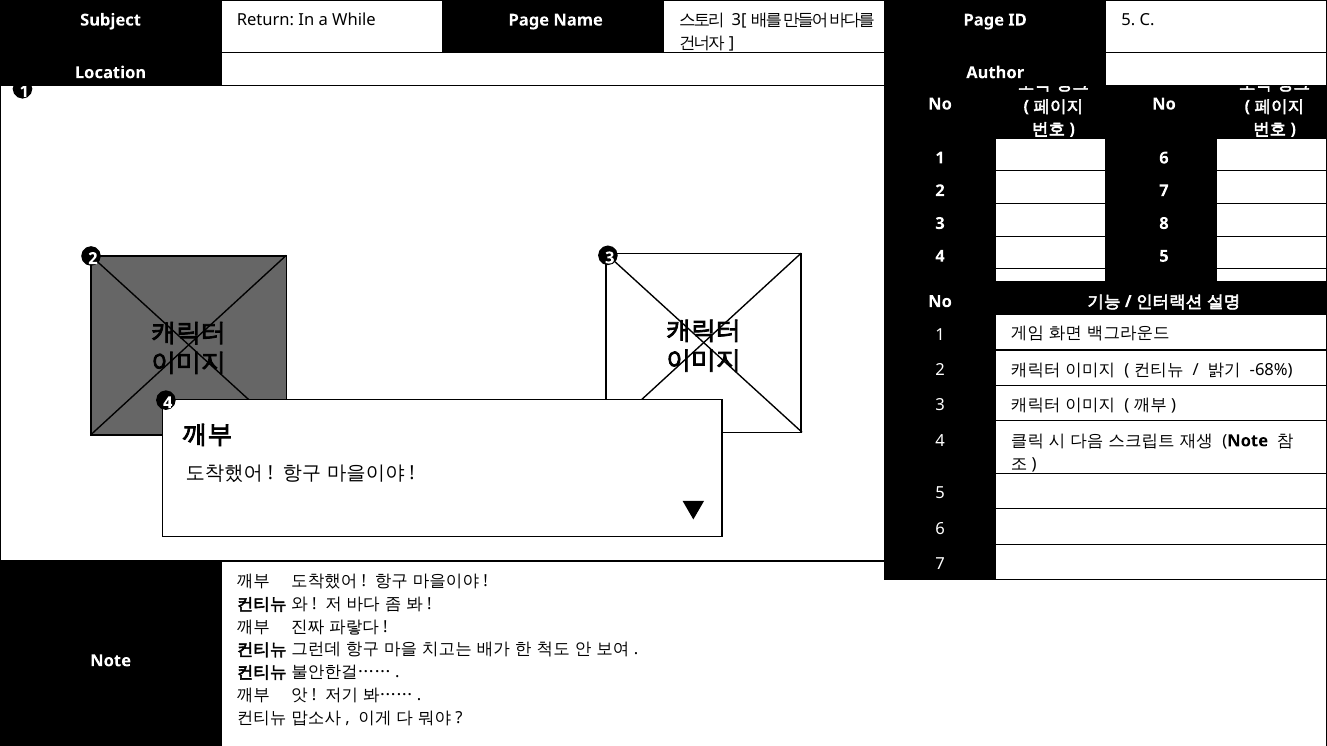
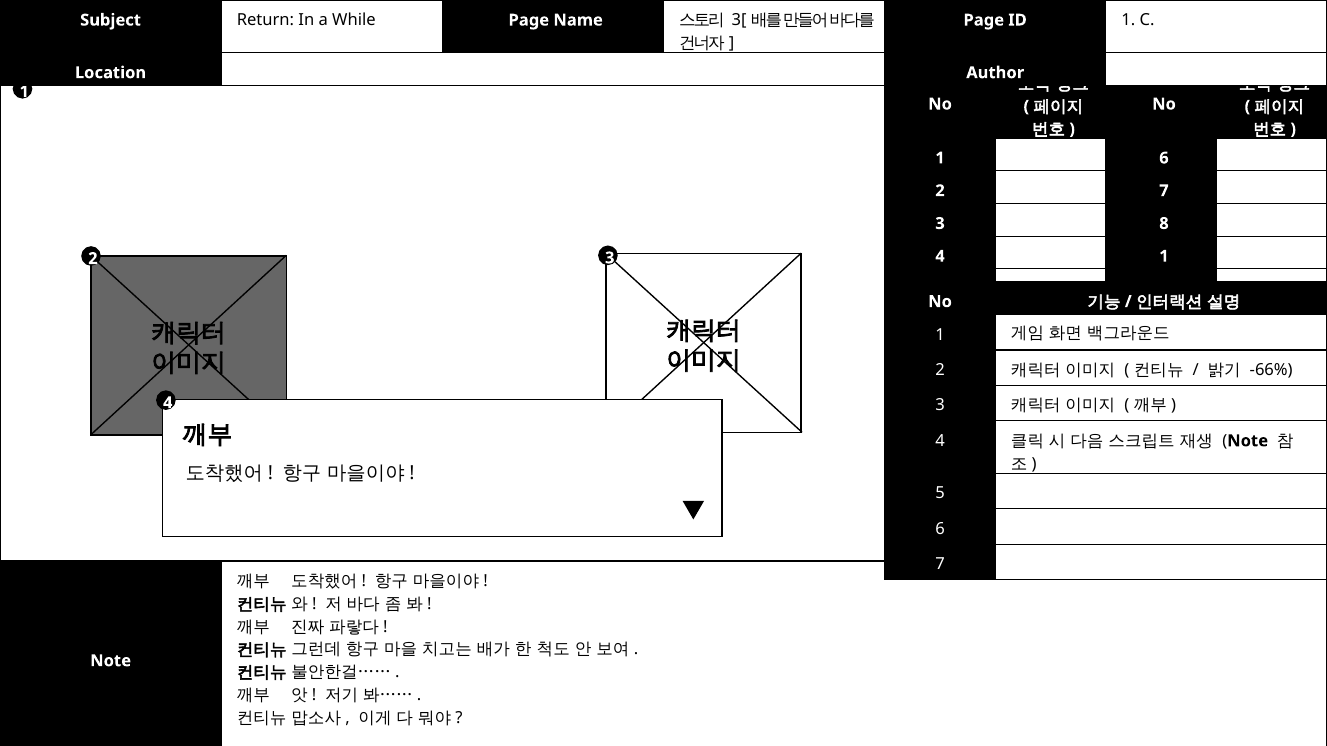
ID 5: 5 -> 1 (1128, 20)
4 5: 5 -> 1 (1164, 256)
-68%: -68% -> -66% (1271, 370)
